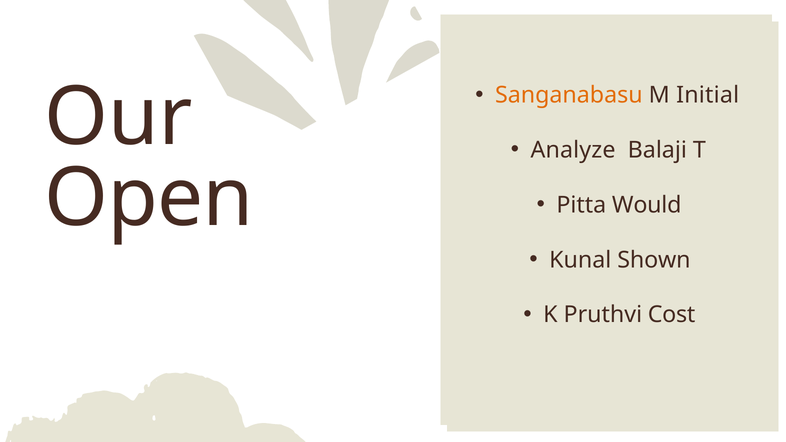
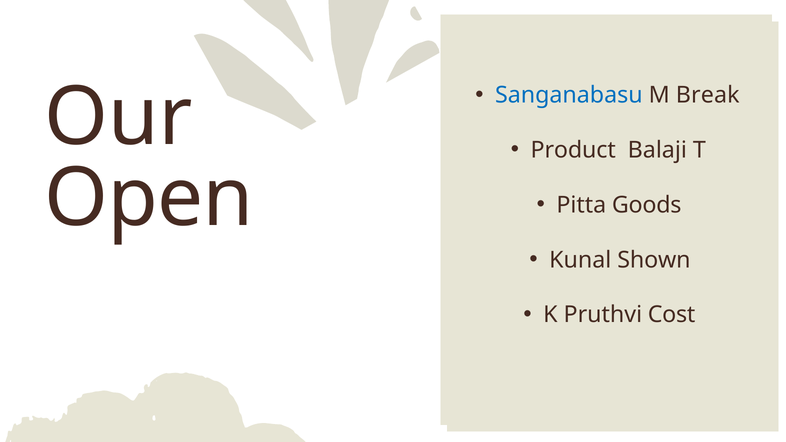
Sanganabasu colour: orange -> blue (569, 95)
Initial: Initial -> Break (708, 95)
Analyze: Analyze -> Product (573, 150)
Would: Would -> Goods (647, 205)
